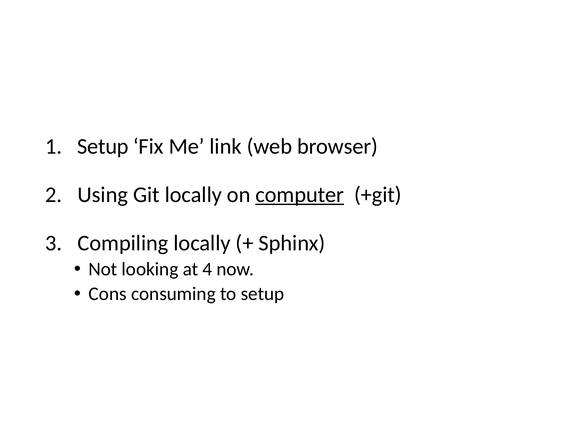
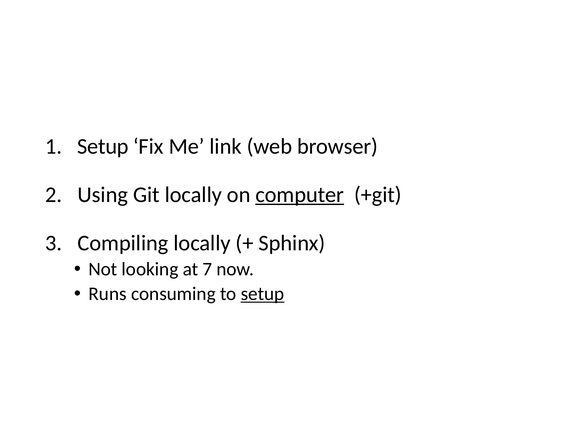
4: 4 -> 7 (207, 269)
Cons: Cons -> Runs (108, 293)
setup underline: none -> present (262, 293)
